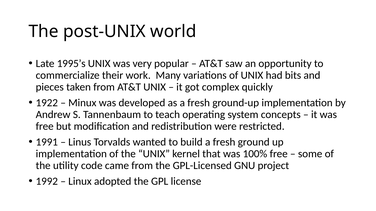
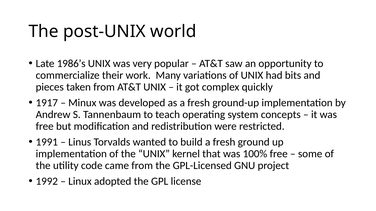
1995’s: 1995’s -> 1986’s (71, 64)
1922: 1922 -> 1917 (47, 103)
